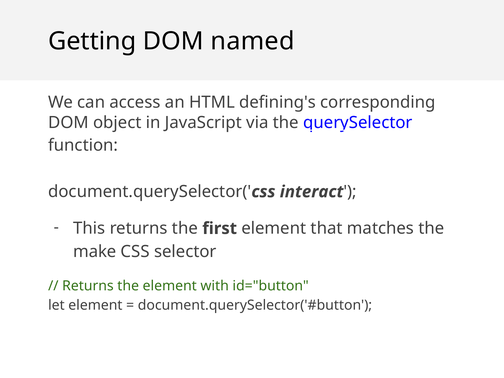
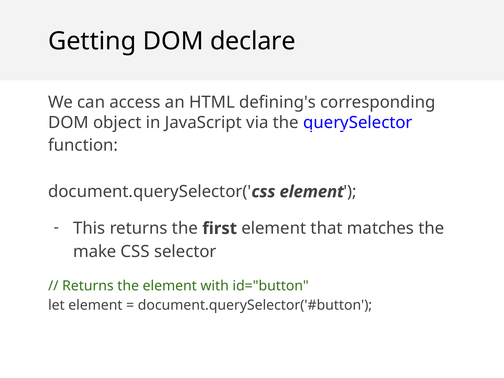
named: named -> declare (253, 41)
css interact: interact -> element (312, 192)
